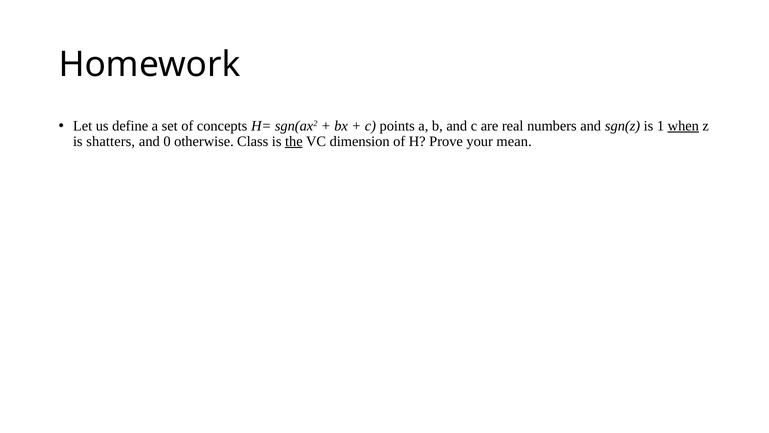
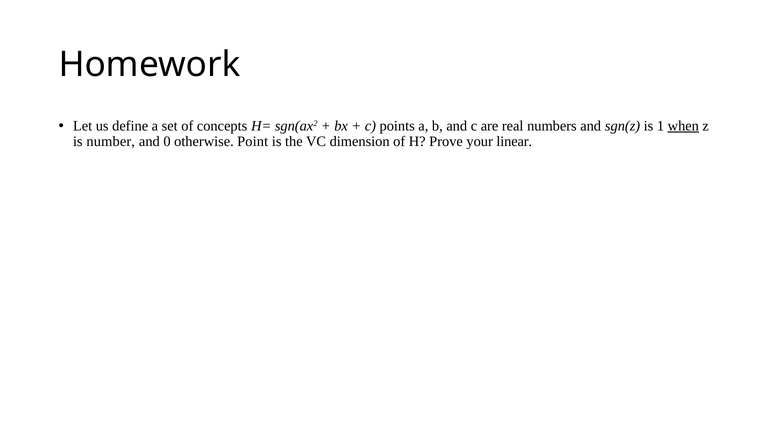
shatters: shatters -> number (111, 141)
Class: Class -> Point (253, 141)
the underline: present -> none (294, 141)
mean: mean -> linear (514, 141)
